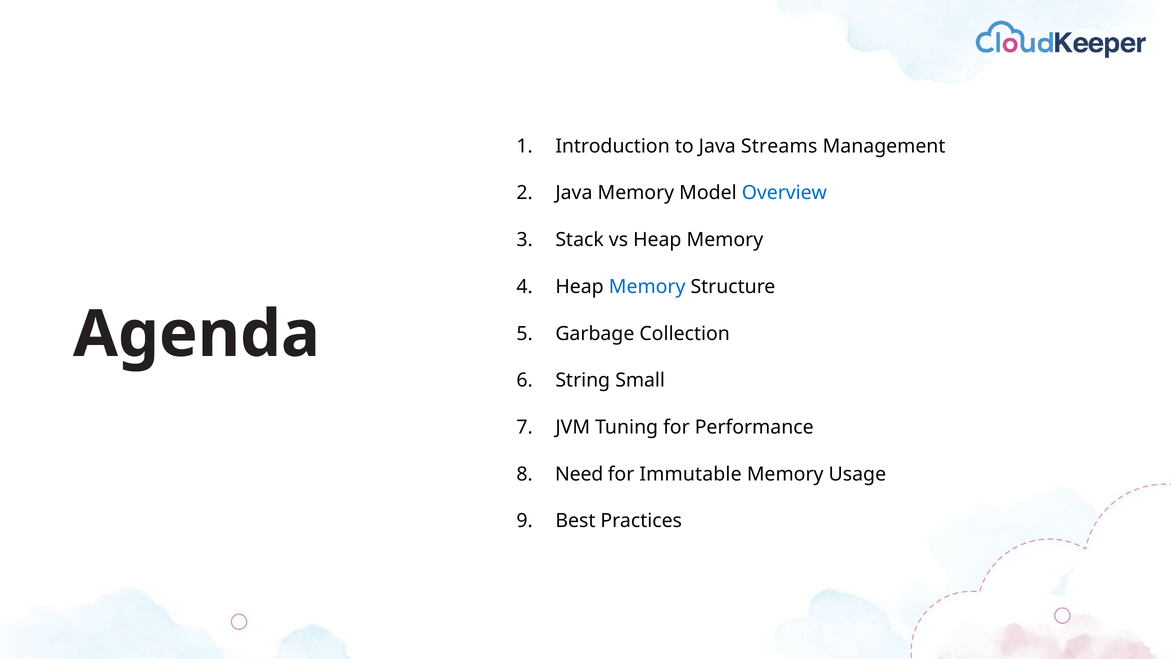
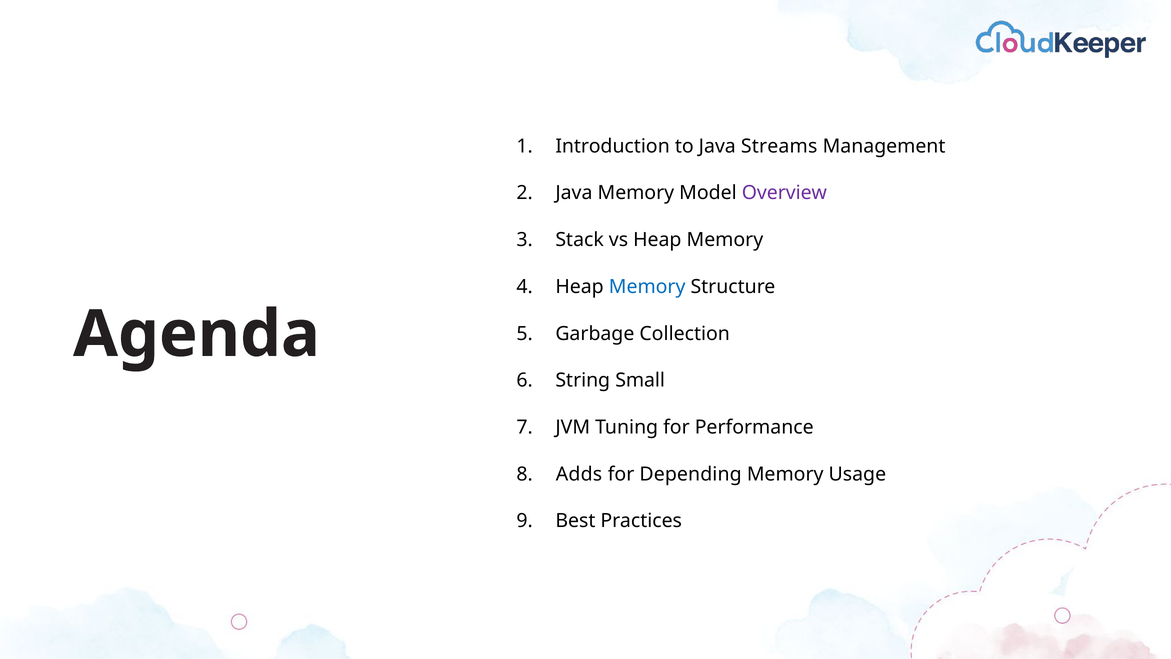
Overview colour: blue -> purple (784, 193)
Need: Need -> Adds (579, 474)
Immutable: Immutable -> Depending (691, 474)
